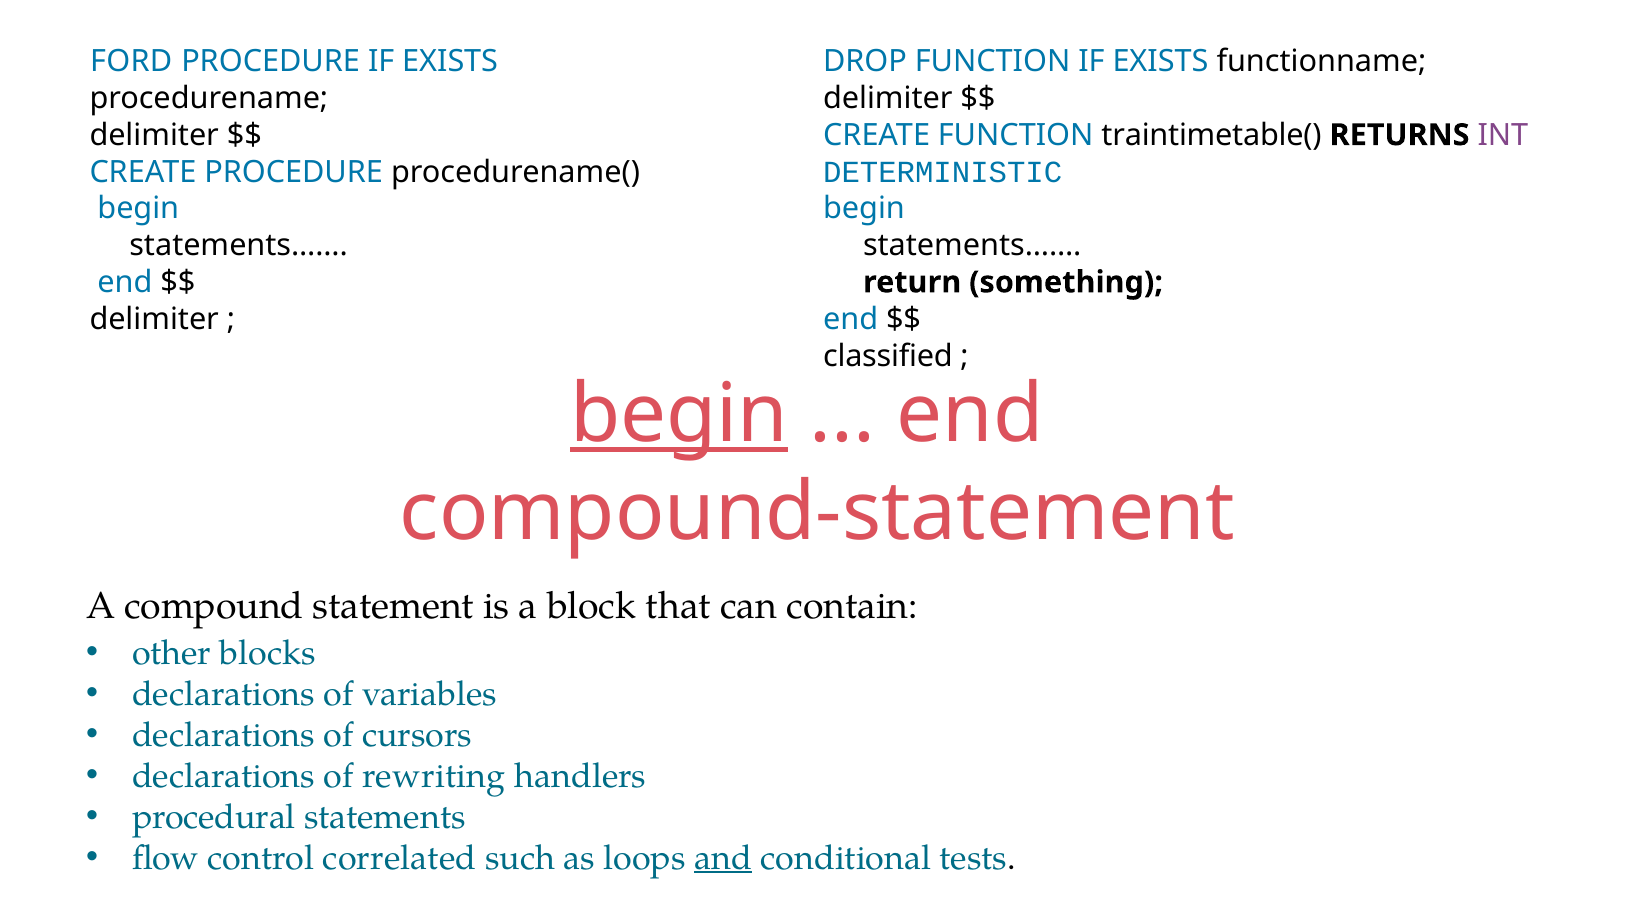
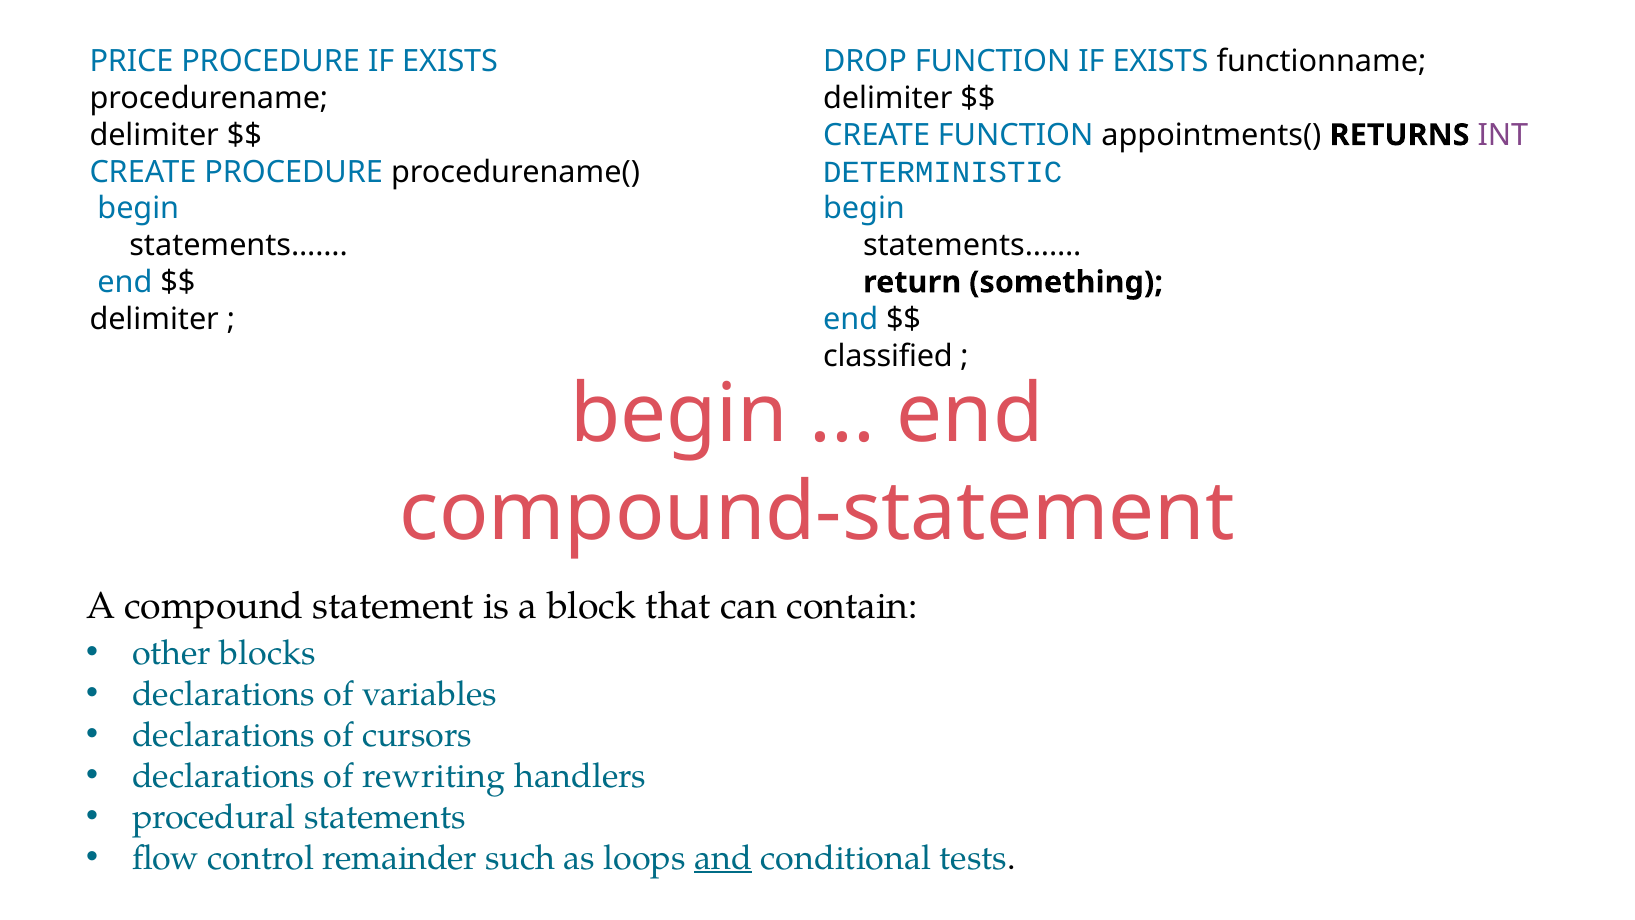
FORD: FORD -> PRICE (131, 61)
traintimetable(: traintimetable( -> appointments( (1211, 135)
begin underline: present -> none (679, 414)
correlated: correlated -> remainder (400, 857)
